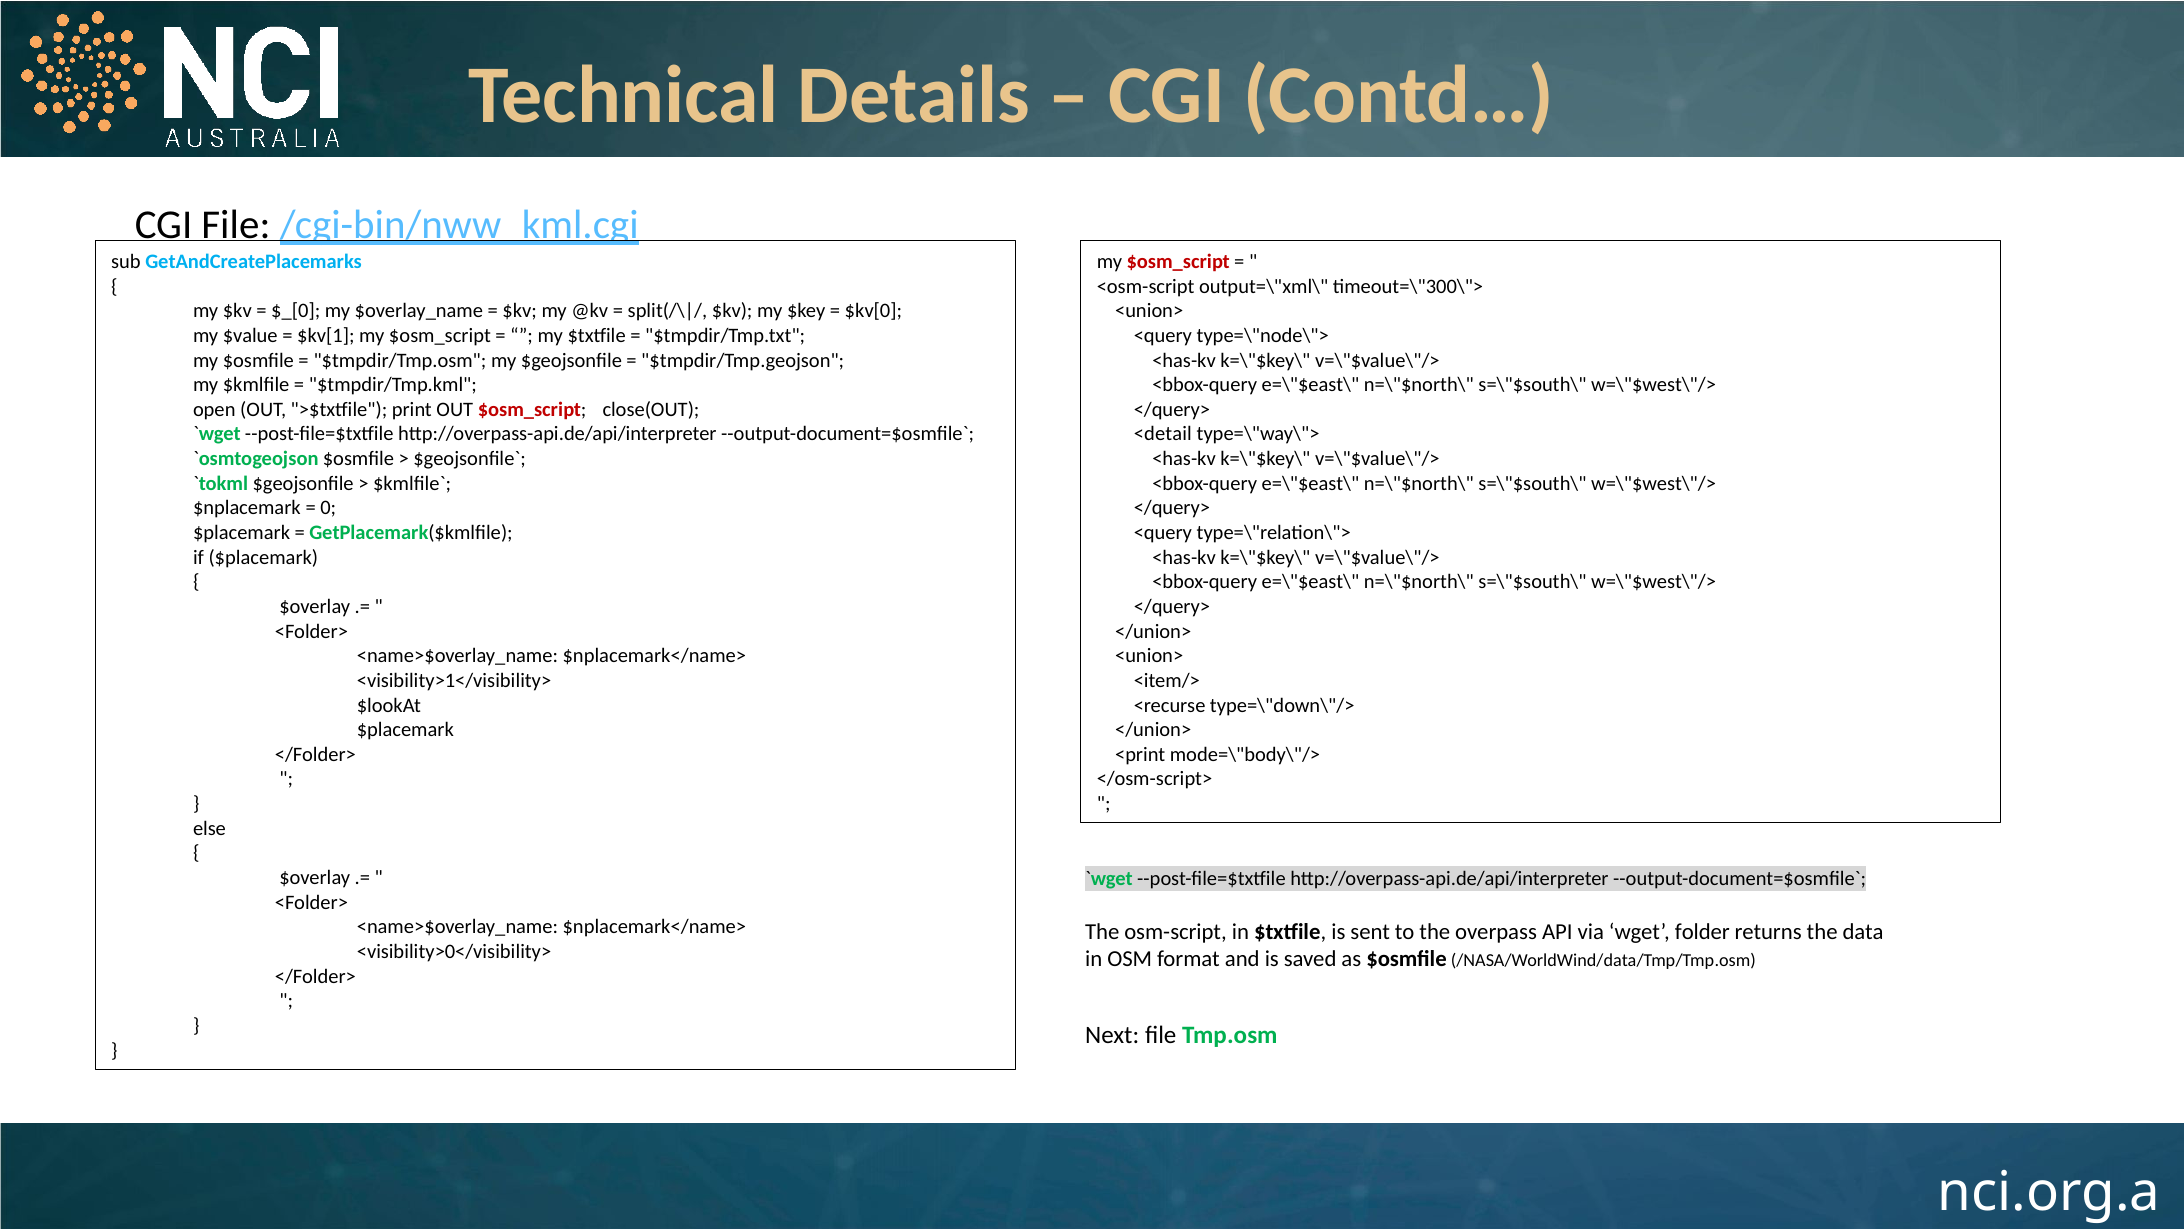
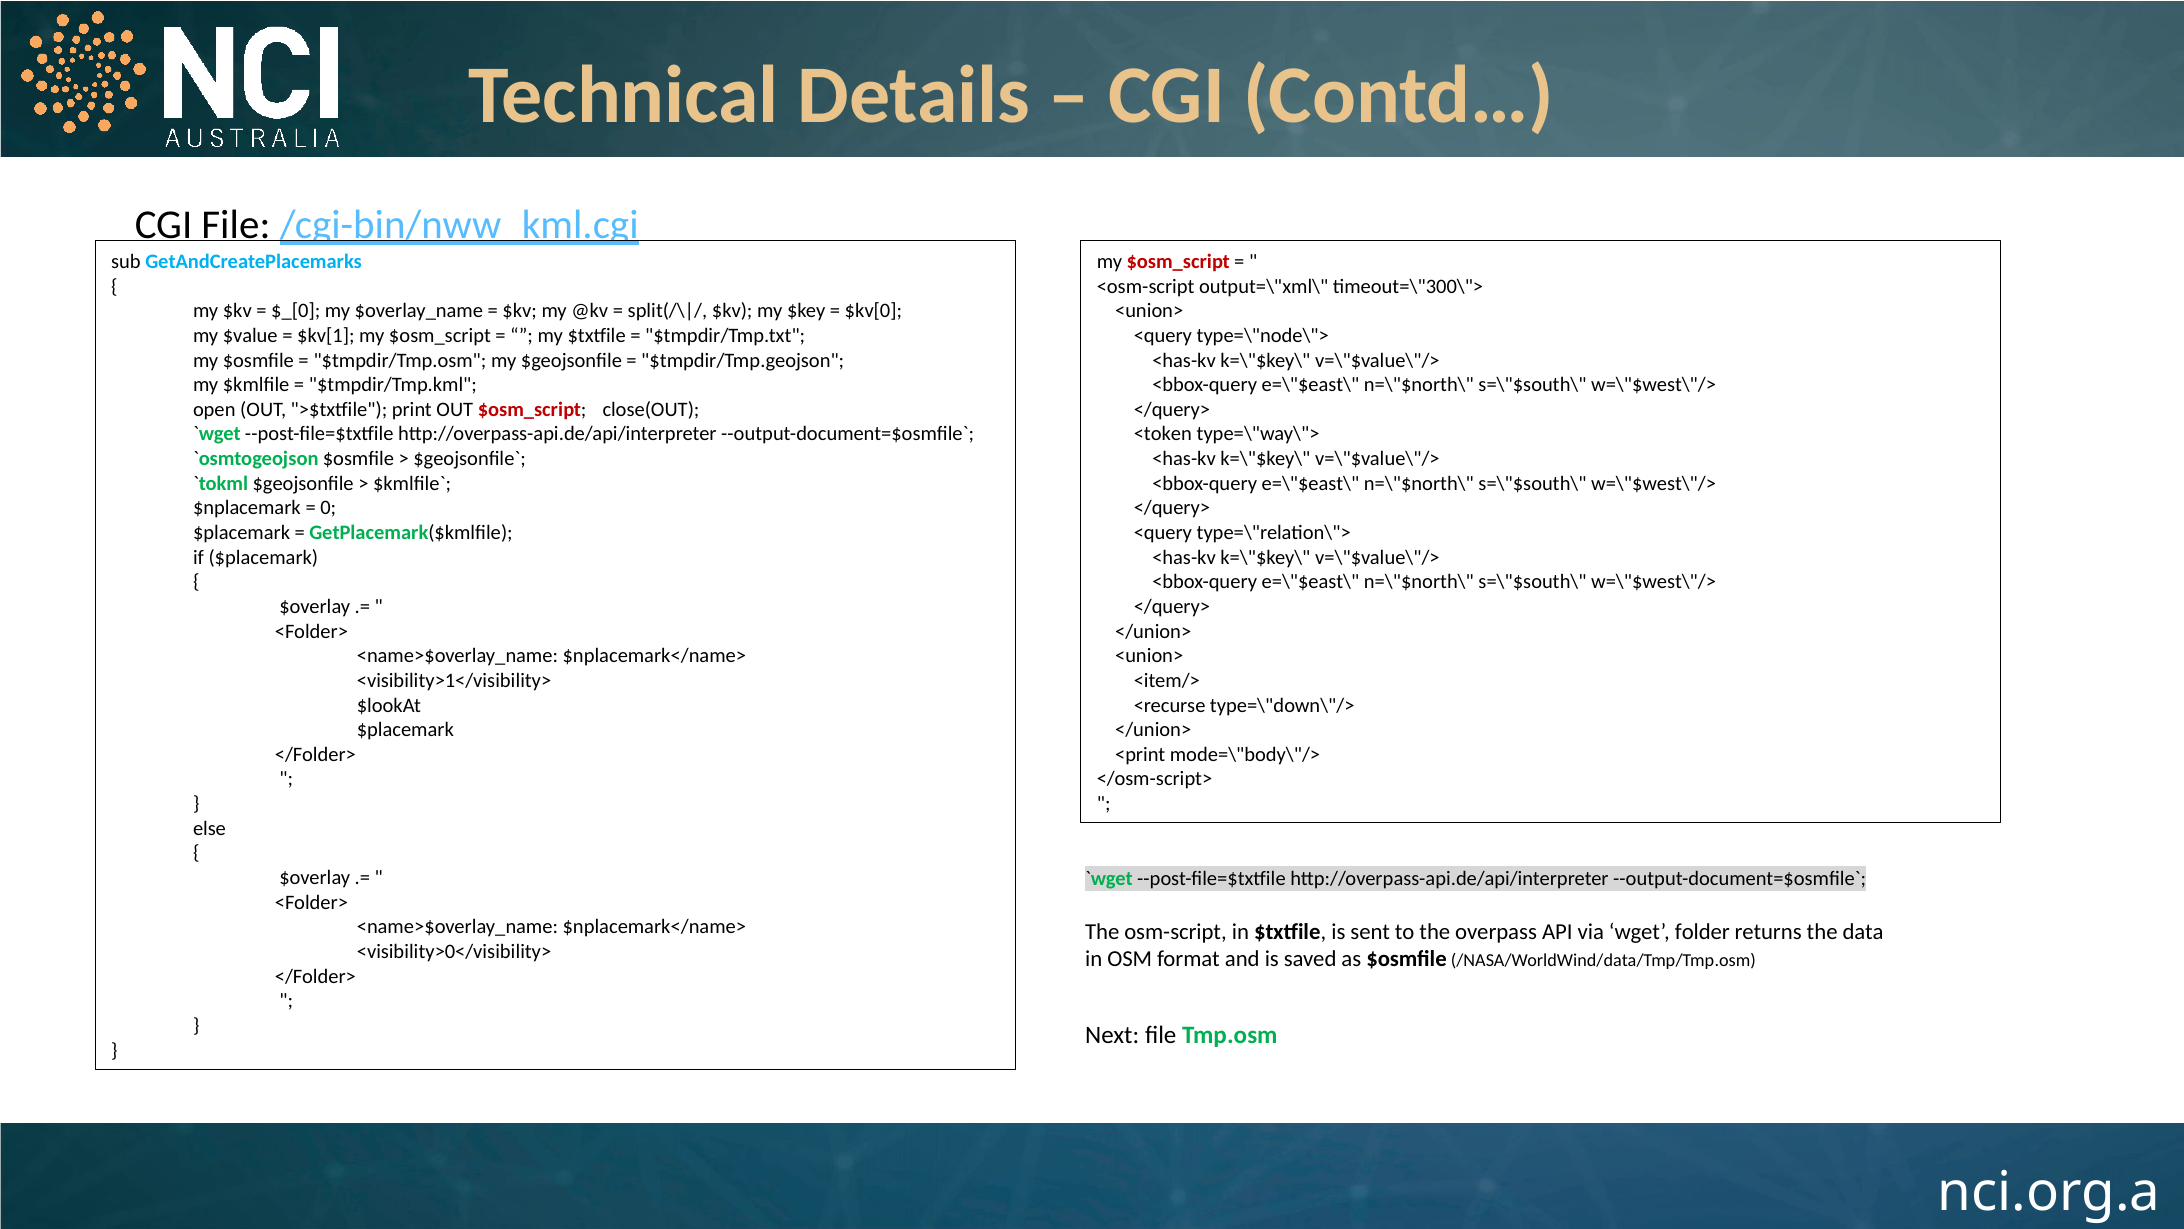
<detail: <detail -> <token (1163, 434)
